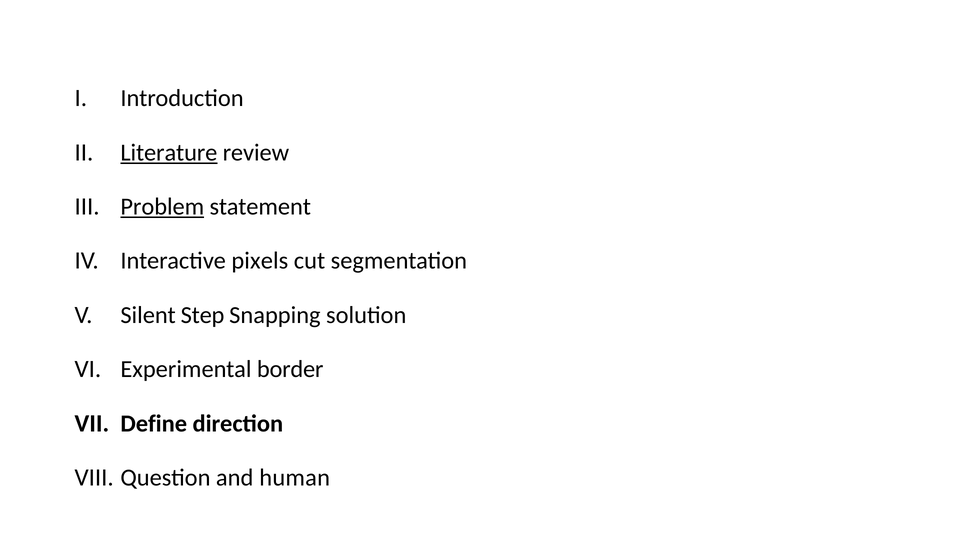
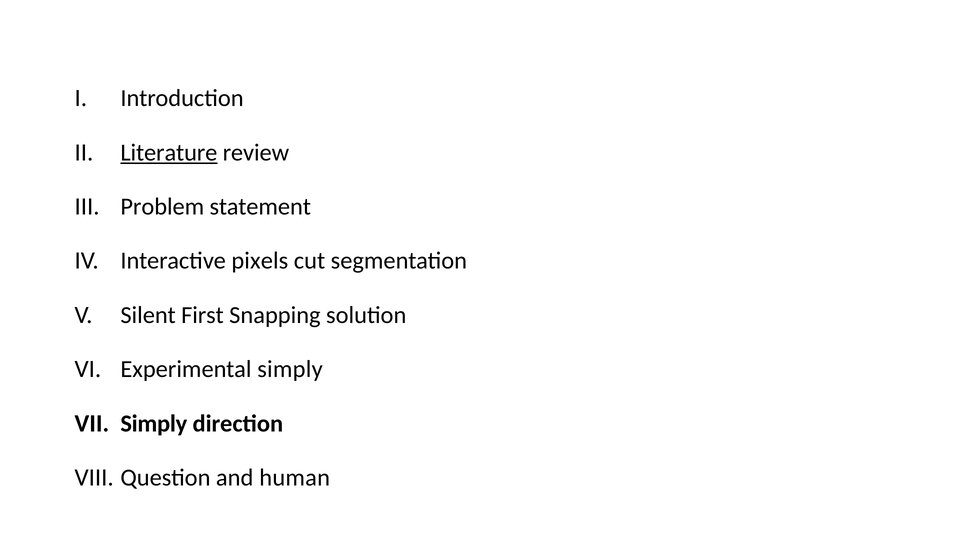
Problem underline: present -> none (162, 207)
Step: Step -> First (202, 315)
Experimental border: border -> simply (290, 369)
Define: Define -> Simply (154, 424)
